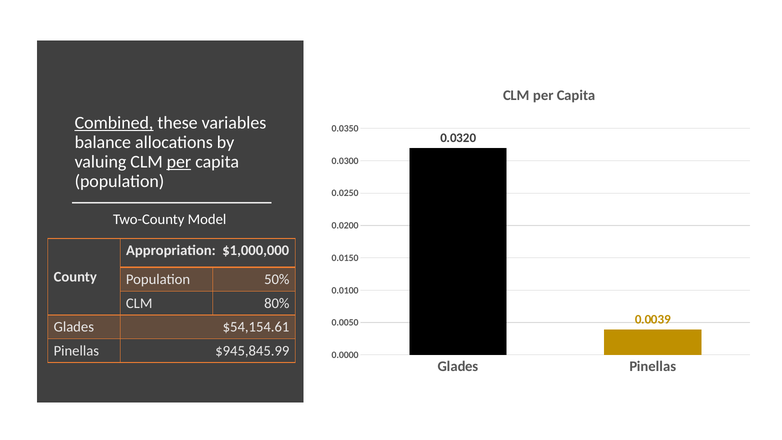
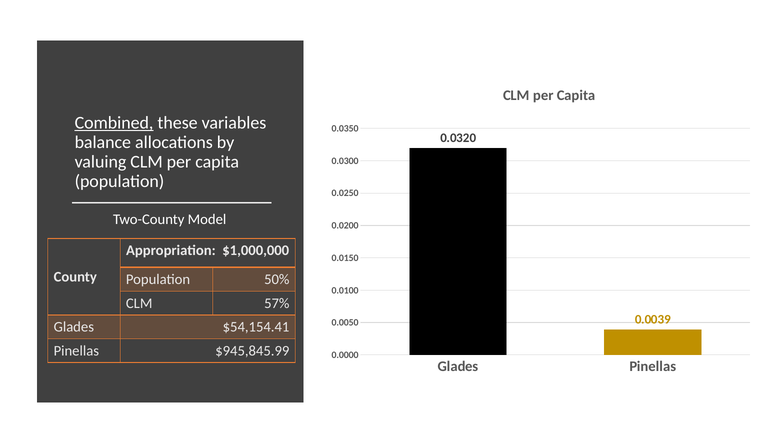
per underline: present -> none (179, 162)
80%: 80% -> 57% (277, 303)
$54,154.61: $54,154.61 -> $54,154.41 (256, 327)
